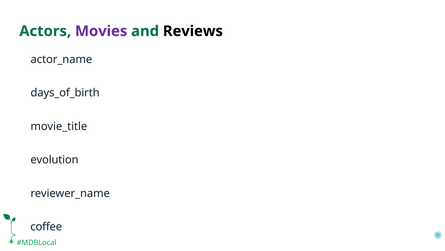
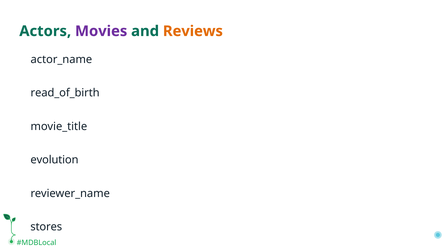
Reviews colour: black -> orange (193, 31)
days_of_birth: days_of_birth -> read_of_birth (65, 93)
coffee: coffee -> stores (46, 226)
